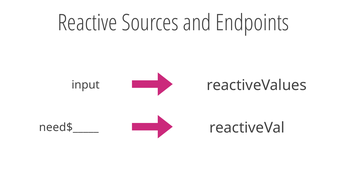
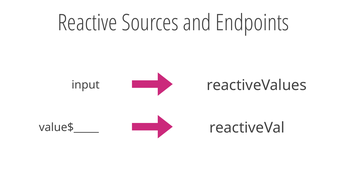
need$_____: need$_____ -> value$_____ (69, 128)
